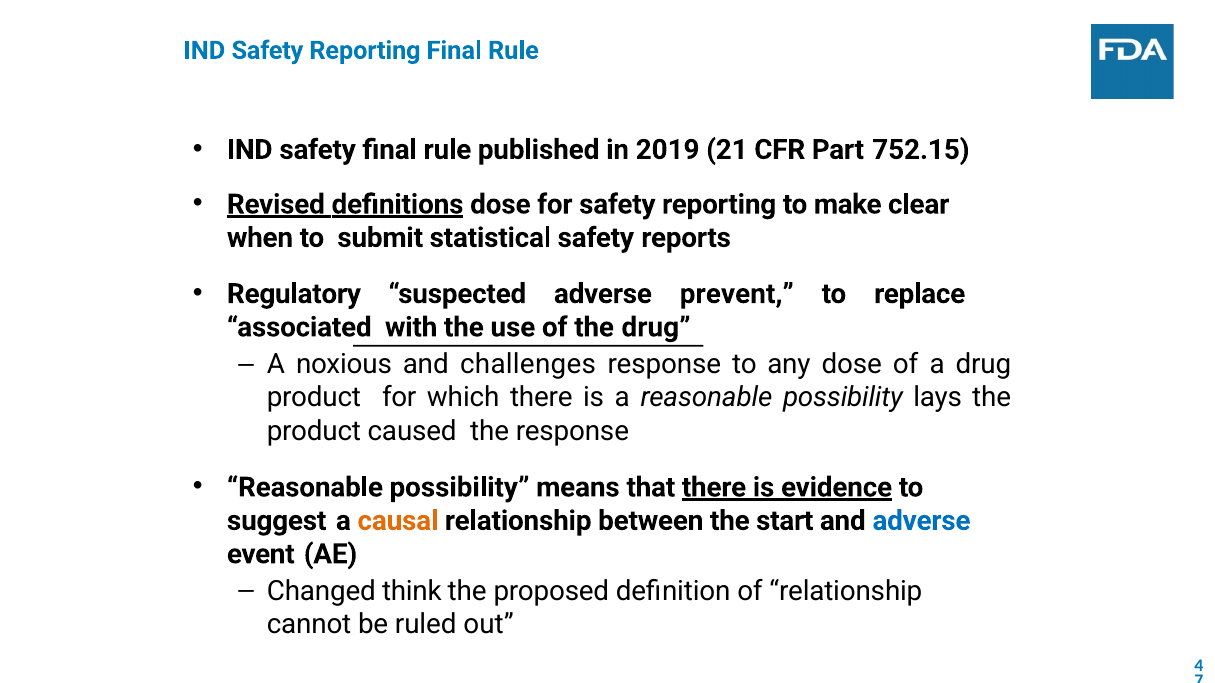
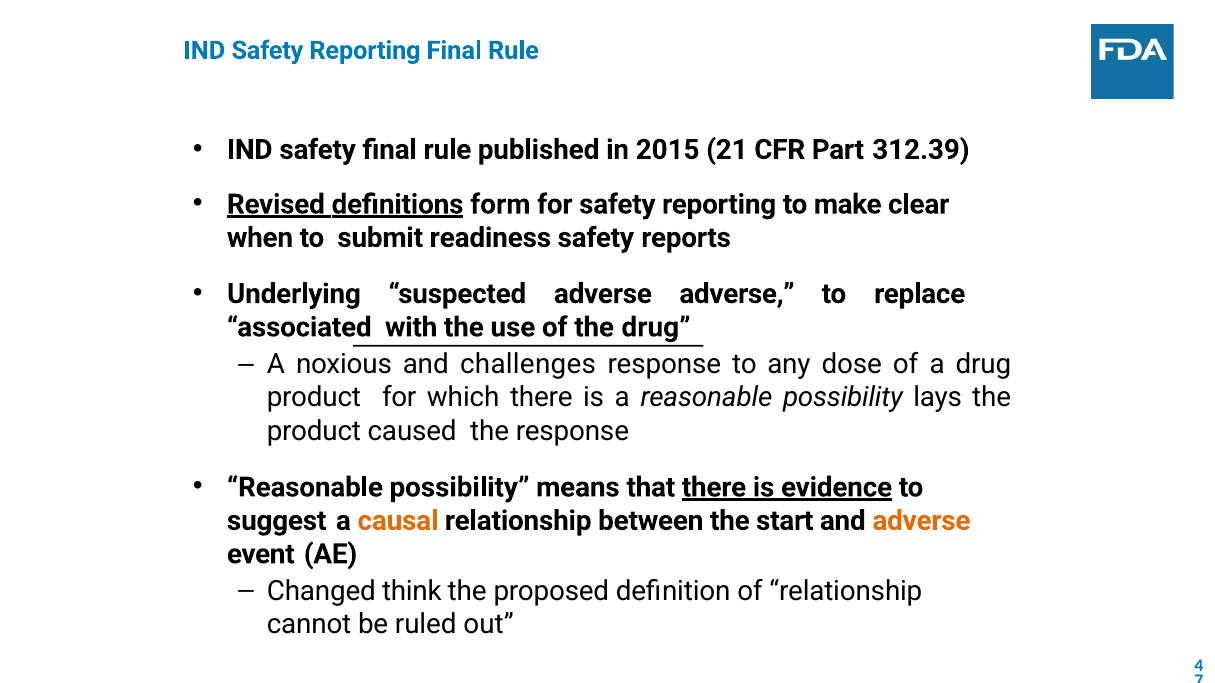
2019: 2019 -> 2015 (668, 150)
752.15: 752.15 -> 312.39 (921, 150)
definitions dose: dose -> form (500, 204)
statistical: statistical -> readiness (490, 238)
Regulatory: Regulatory -> Underlying (294, 294)
adverse prevent: prevent -> adverse (737, 294)
adverse colour: blue -> orange (921, 521)
